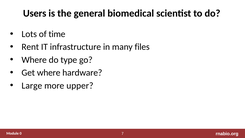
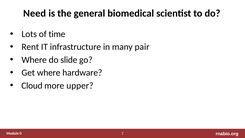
Users: Users -> Need (35, 13)
files: files -> pair (142, 47)
type: type -> slide (69, 60)
Large: Large -> Cloud (32, 85)
